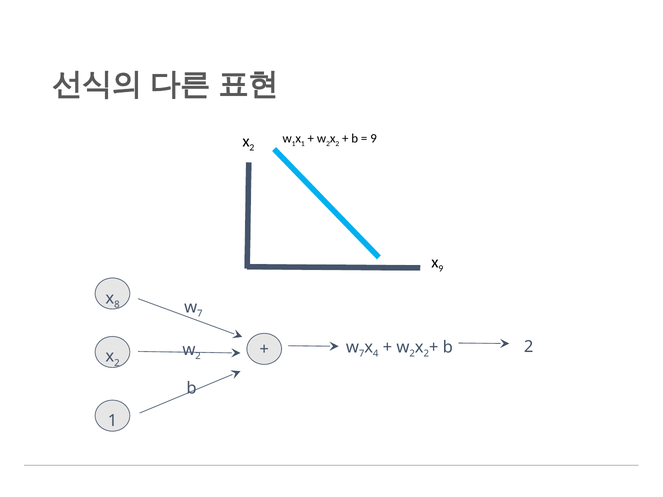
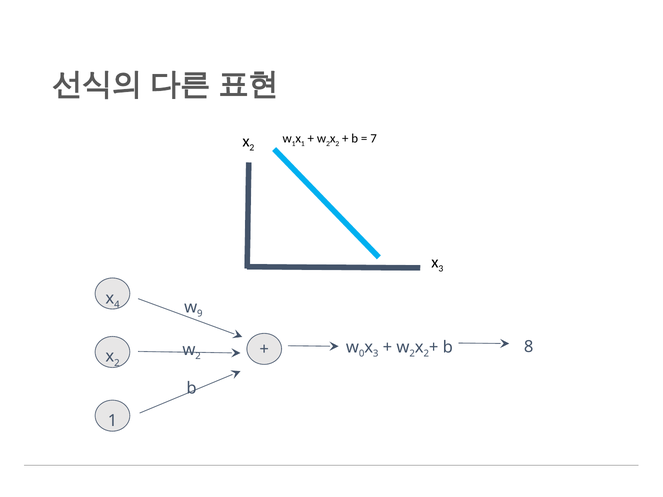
9: 9 -> 7 (374, 139)
9: 9 -> 3 (441, 269)
8: 8 -> 4 (117, 305)
7: 7 -> 9 (200, 314)
7: 7 -> 0 (362, 354)
4: 4 -> 3 (376, 354)
b 2: 2 -> 8 (529, 347)
